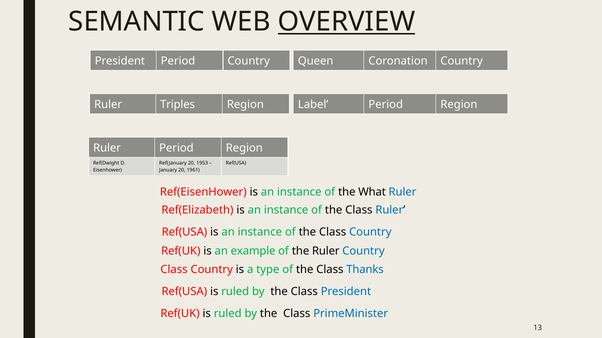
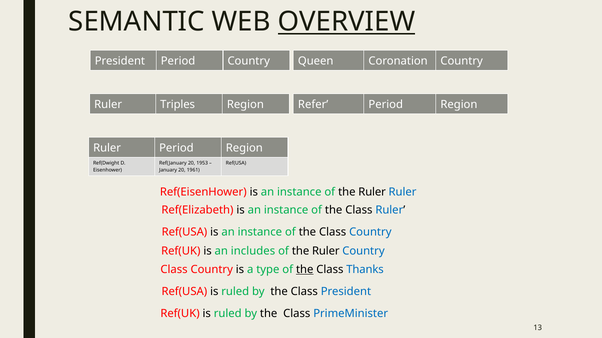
Label: Label -> Refer (313, 105)
instance of the What: What -> Ruler (372, 192)
example: example -> includes (253, 252)
the underline: none -> present (305, 270)
